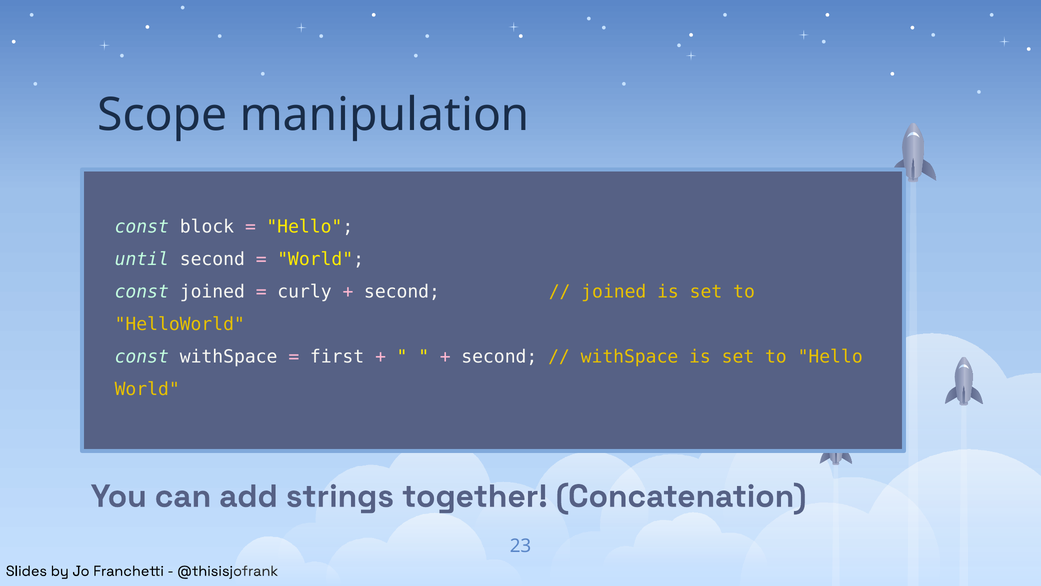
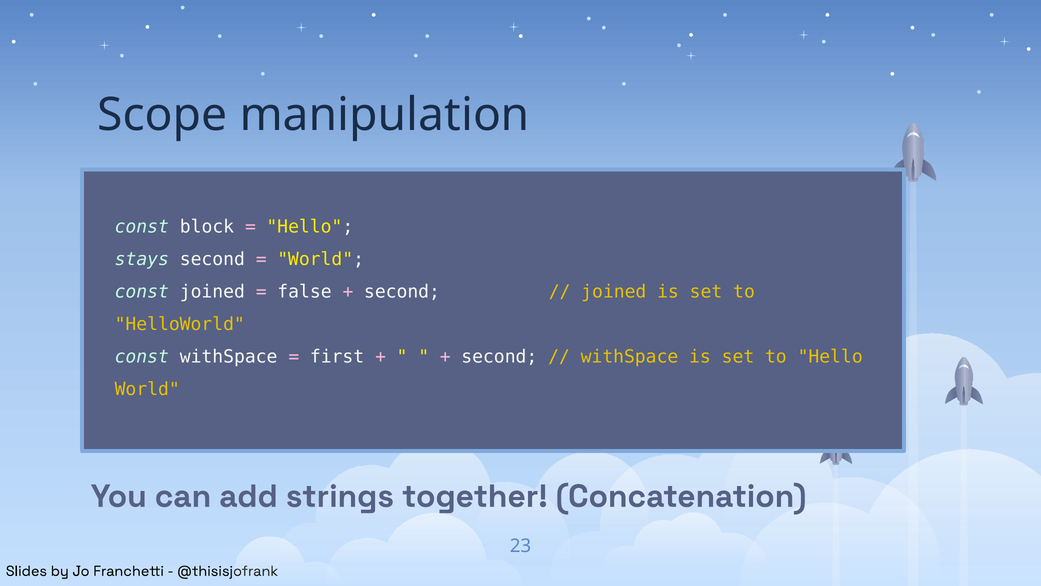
until: until -> stays (142, 259)
curly: curly -> false (304, 292)
